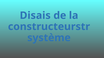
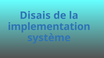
constructeurstr: constructeurstr -> implementation (49, 27)
